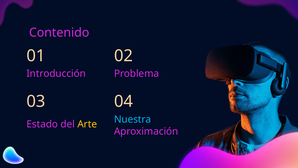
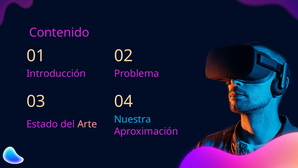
Arte colour: yellow -> pink (87, 124)
